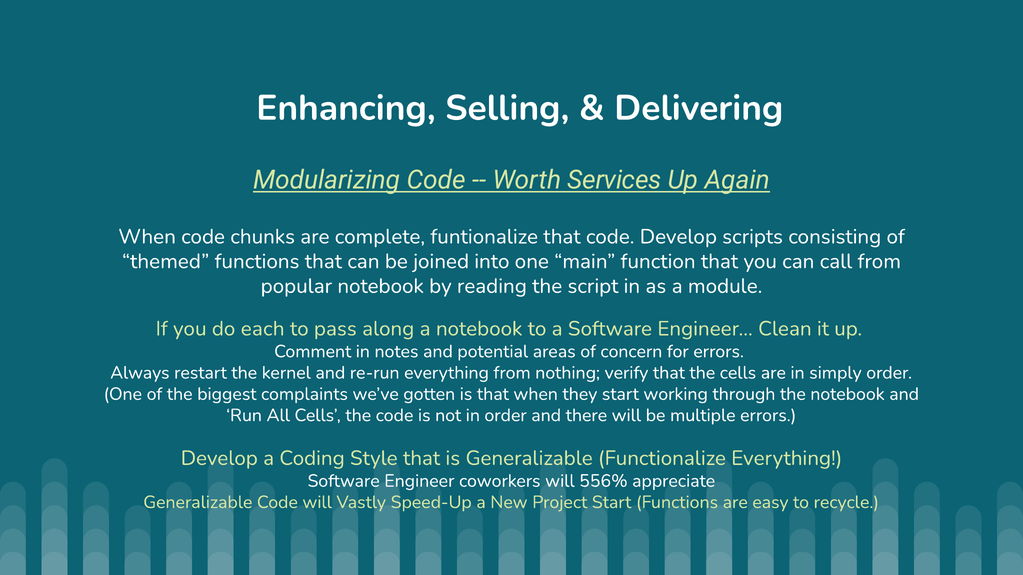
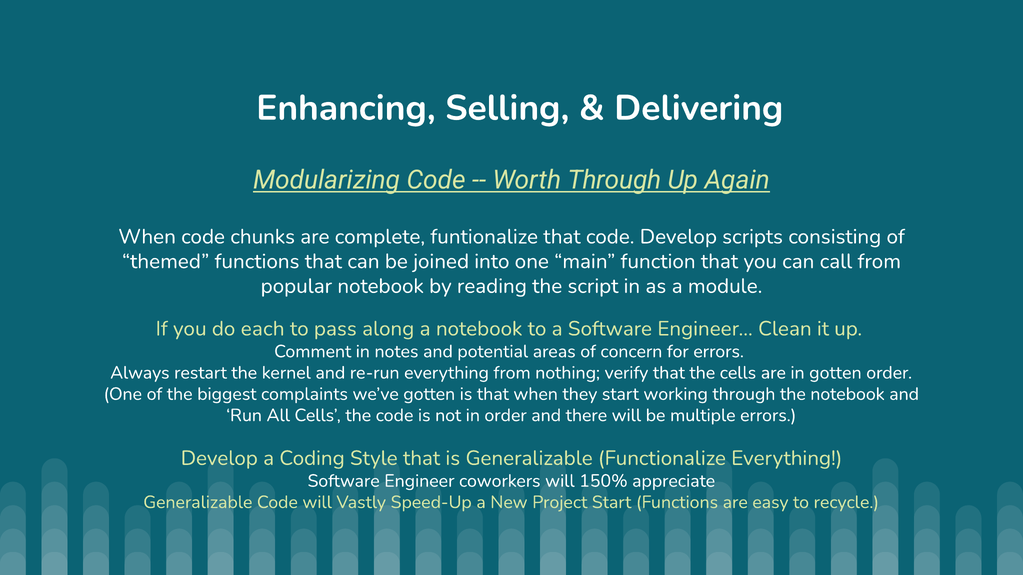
Worth Services: Services -> Through (614, 180)
in simply: simply -> gotten (835, 373)
556%: 556% -> 150% (603, 481)
